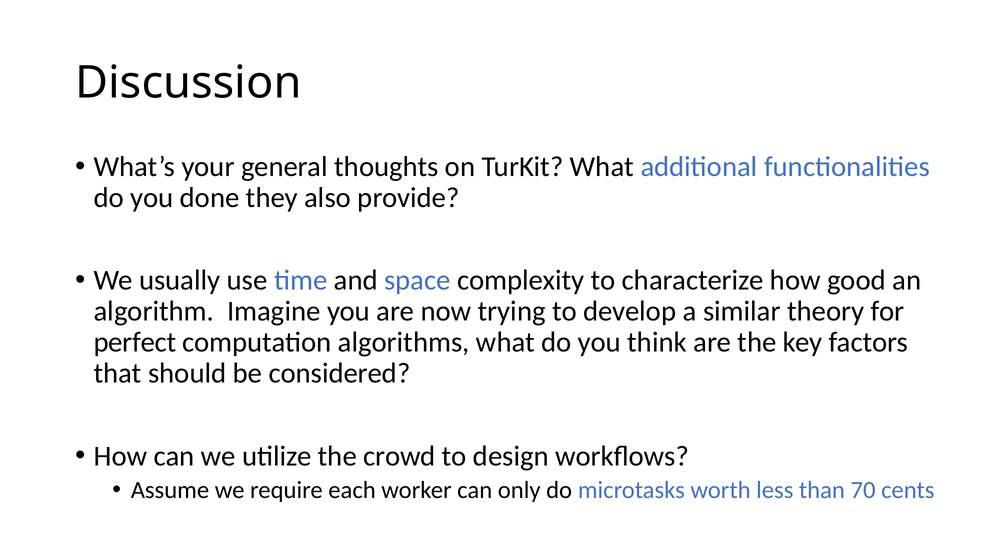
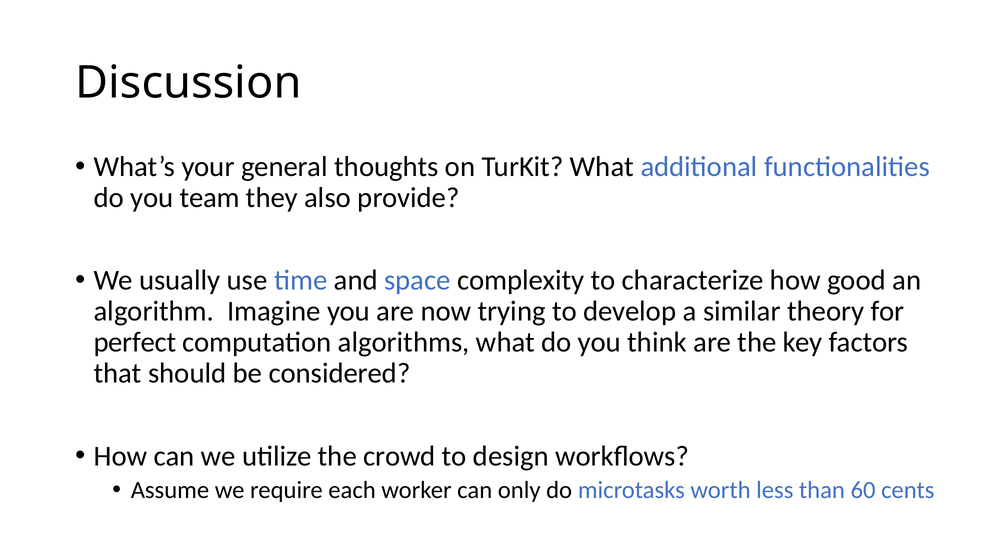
done: done -> team (210, 198)
70: 70 -> 60 (863, 490)
